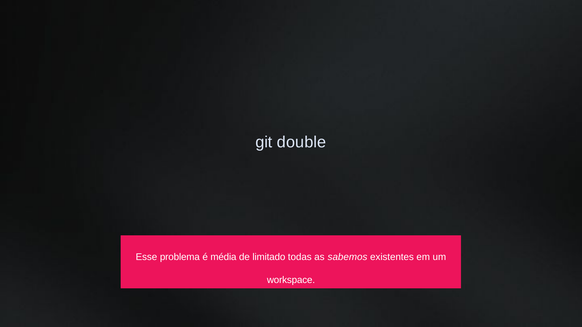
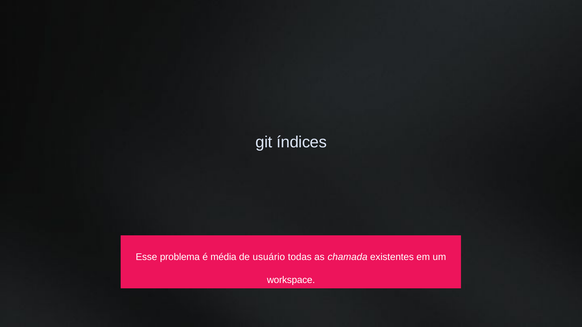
double: double -> índices (302, 142)
limitado: limitado -> usuário (269, 257)
sabemos: sabemos -> chamada (348, 257)
